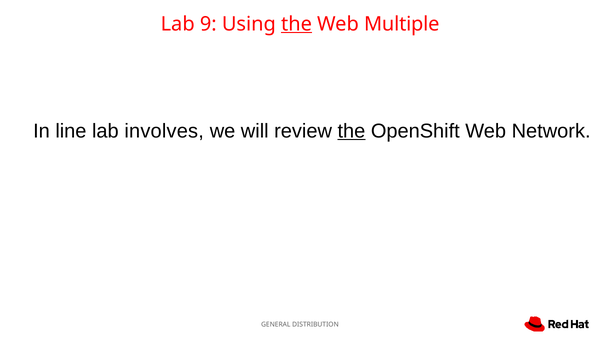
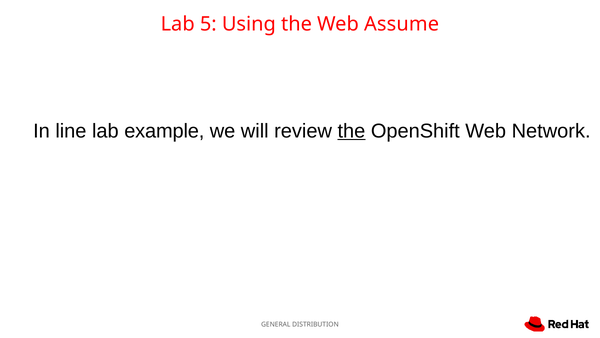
9: 9 -> 5 (208, 24)
the underline: present -> none (297, 24)
Multiple: Multiple -> Assume (402, 24)
involves: involves -> example (164, 131)
